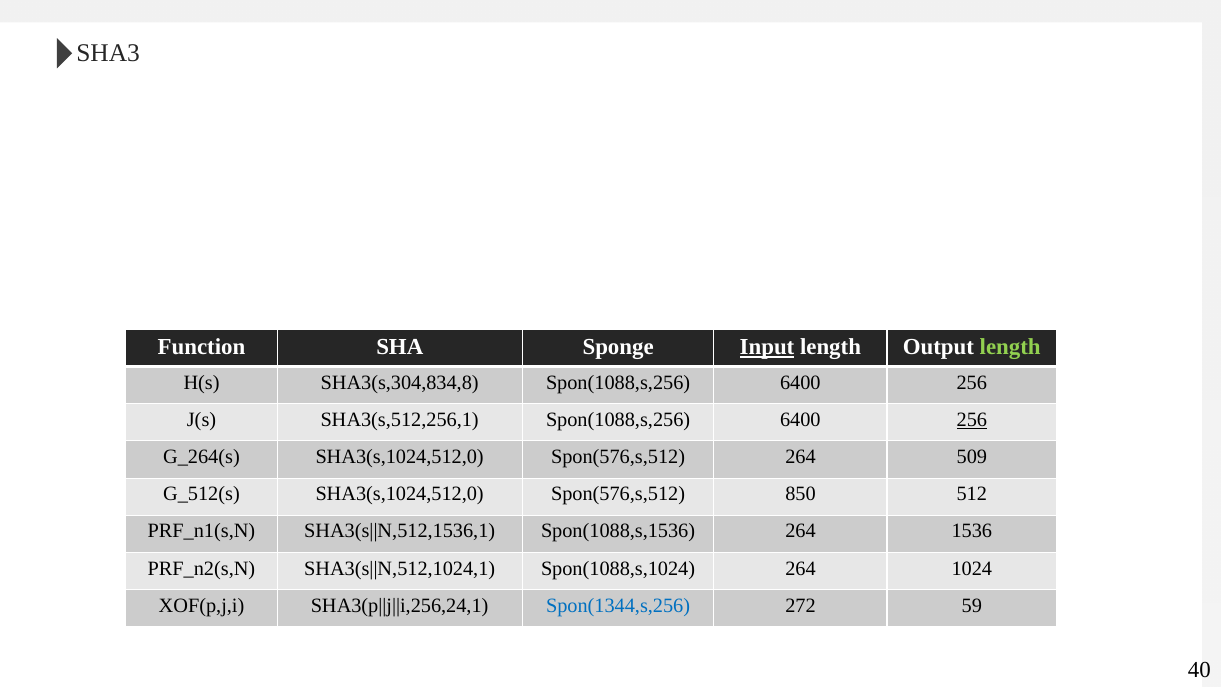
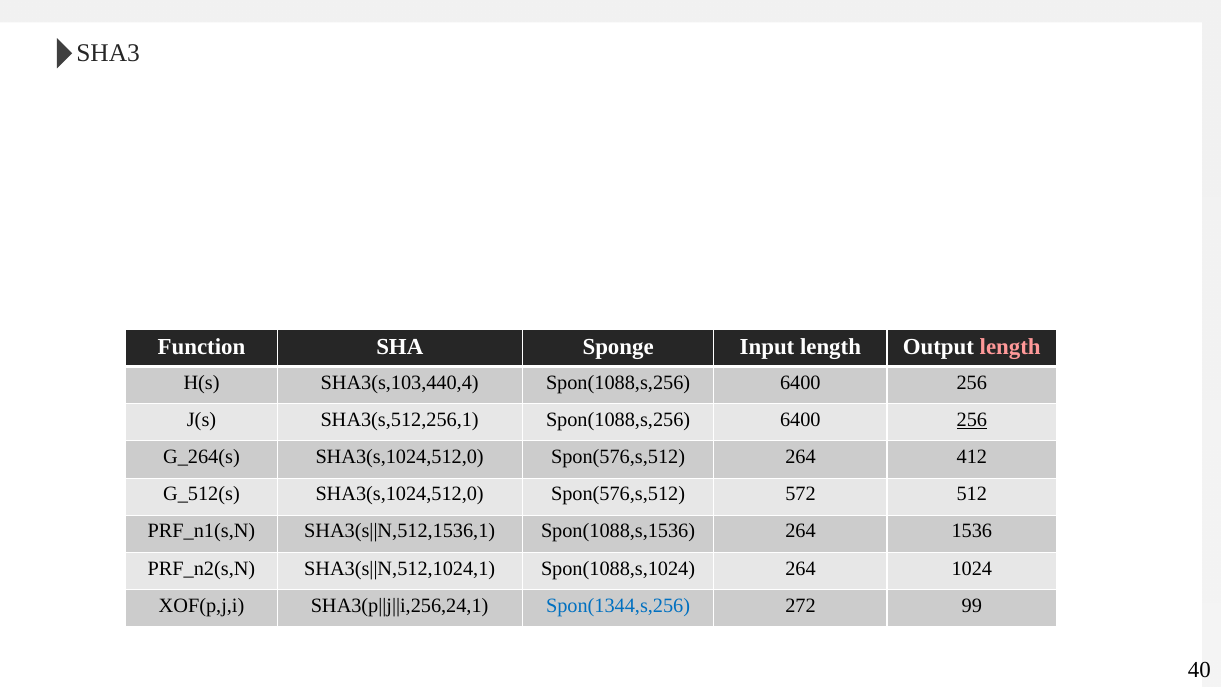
Input underline: present -> none (767, 347)
length colour: light green -> pink (1010, 347)
SHA3(s,304,834,8: SHA3(s,304,834,8 -> SHA3(s,103,440,4 (400, 383)
509: 509 -> 412 (972, 457)
850: 850 -> 572 (800, 494)
59: 59 -> 99 (972, 605)
